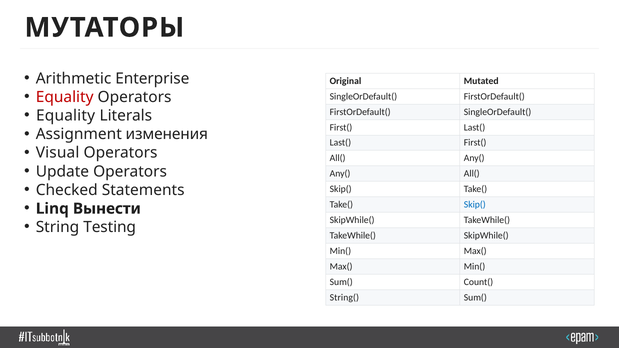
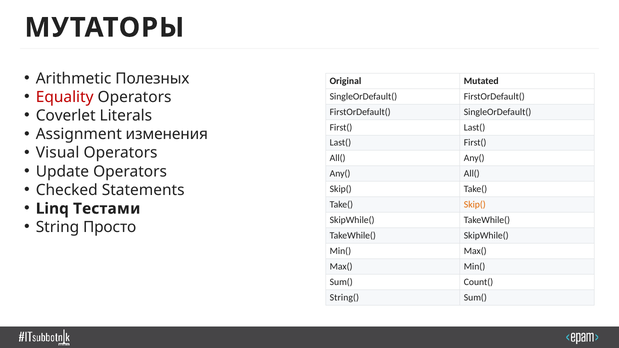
Enterprise: Enterprise -> Полезных (152, 79)
Equality: Equality -> Coverlet (66, 116)
Вынести: Вынести -> Тестами (107, 209)
Skip( colour: blue -> orange (475, 205)
Testing: Testing -> Просто (110, 227)
